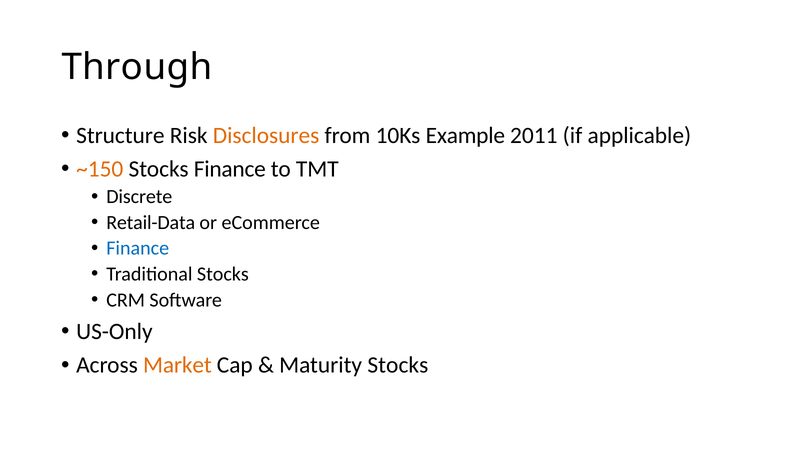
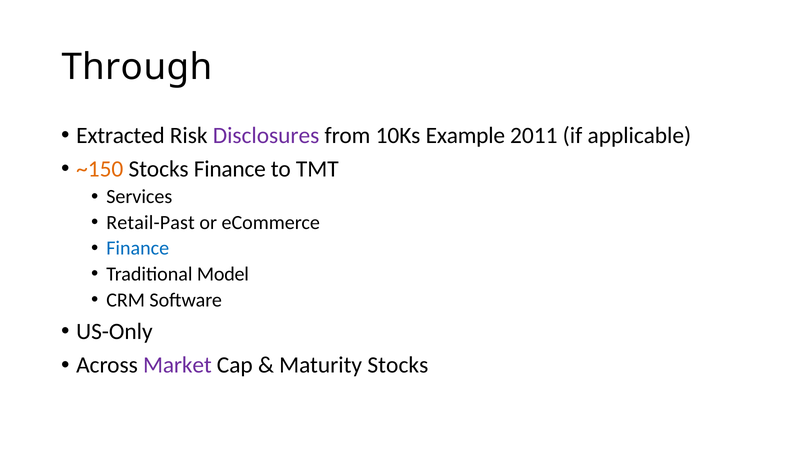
Structure: Structure -> Extracted (120, 136)
Disclosures colour: orange -> purple (266, 136)
Discrete: Discrete -> Services (139, 197)
Retail-Data: Retail-Data -> Retail-Past (151, 223)
Traditional Stocks: Stocks -> Model (223, 274)
Market colour: orange -> purple (177, 365)
